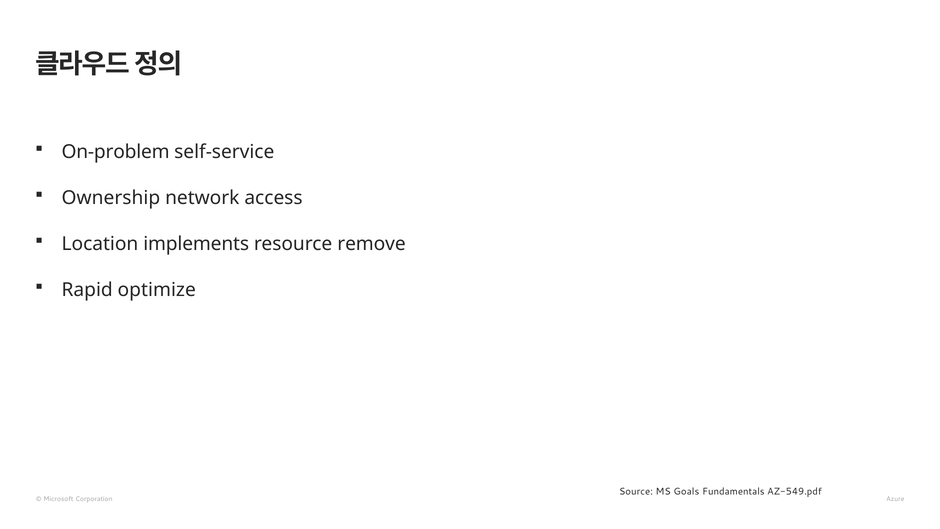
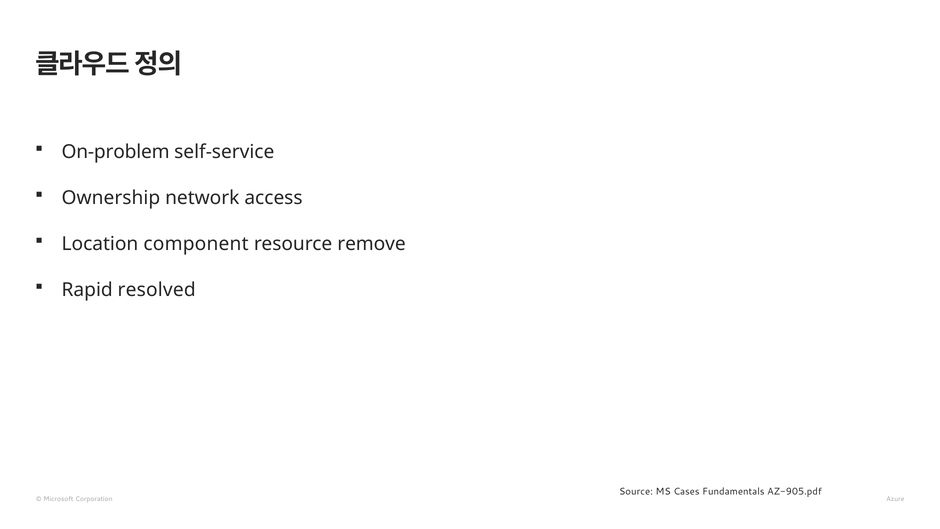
implements: implements -> component (196, 244)
optimize: optimize -> resolved (157, 290)
Goals: Goals -> Cases (686, 492)
AZ-549.pdf: AZ-549.pdf -> AZ-905.pdf (795, 492)
